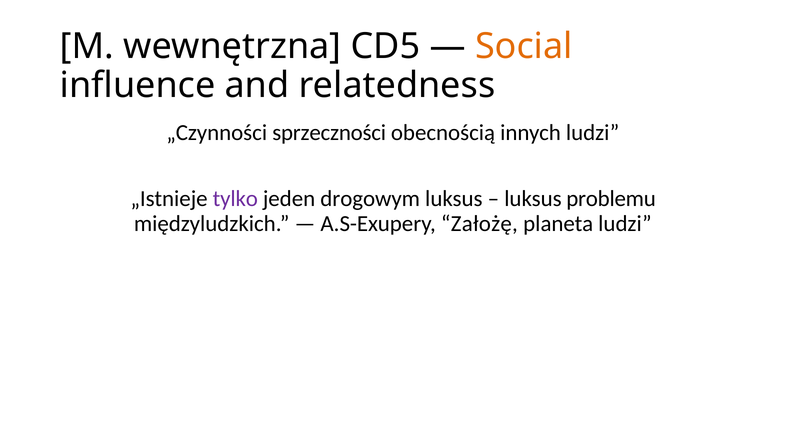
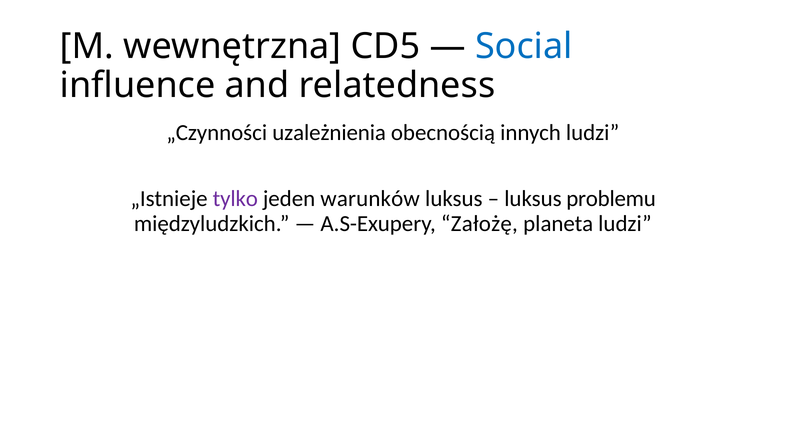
Social colour: orange -> blue (524, 47)
sprzeczności: sprzeczności -> uzależnienia (329, 133)
drogowym: drogowym -> warunków (370, 199)
